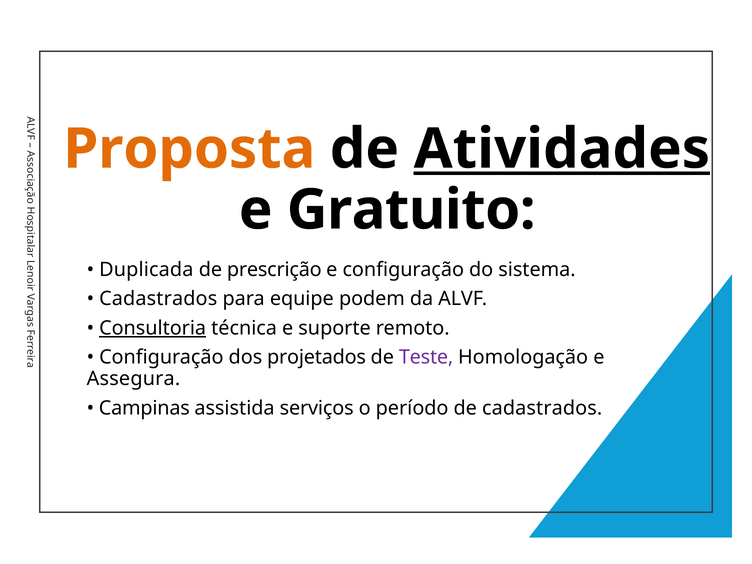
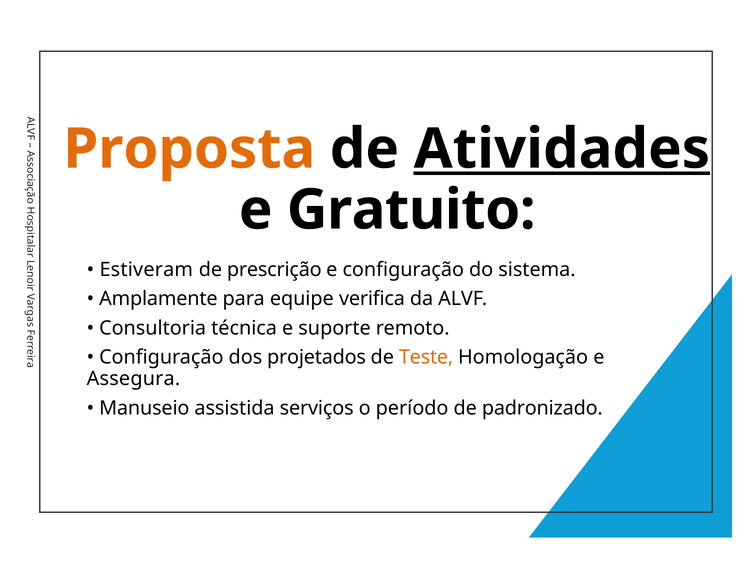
Duplicada: Duplicada -> Estiveram (146, 270)
Cadastrados: Cadastrados -> Amplamente (158, 299)
podem: podem -> verifica (372, 299)
Consultoria underline: present -> none (153, 328)
Teste colour: purple -> orange (426, 357)
Campinas: Campinas -> Manuseio (144, 408)
de cadastrados: cadastrados -> padronizado (542, 408)
